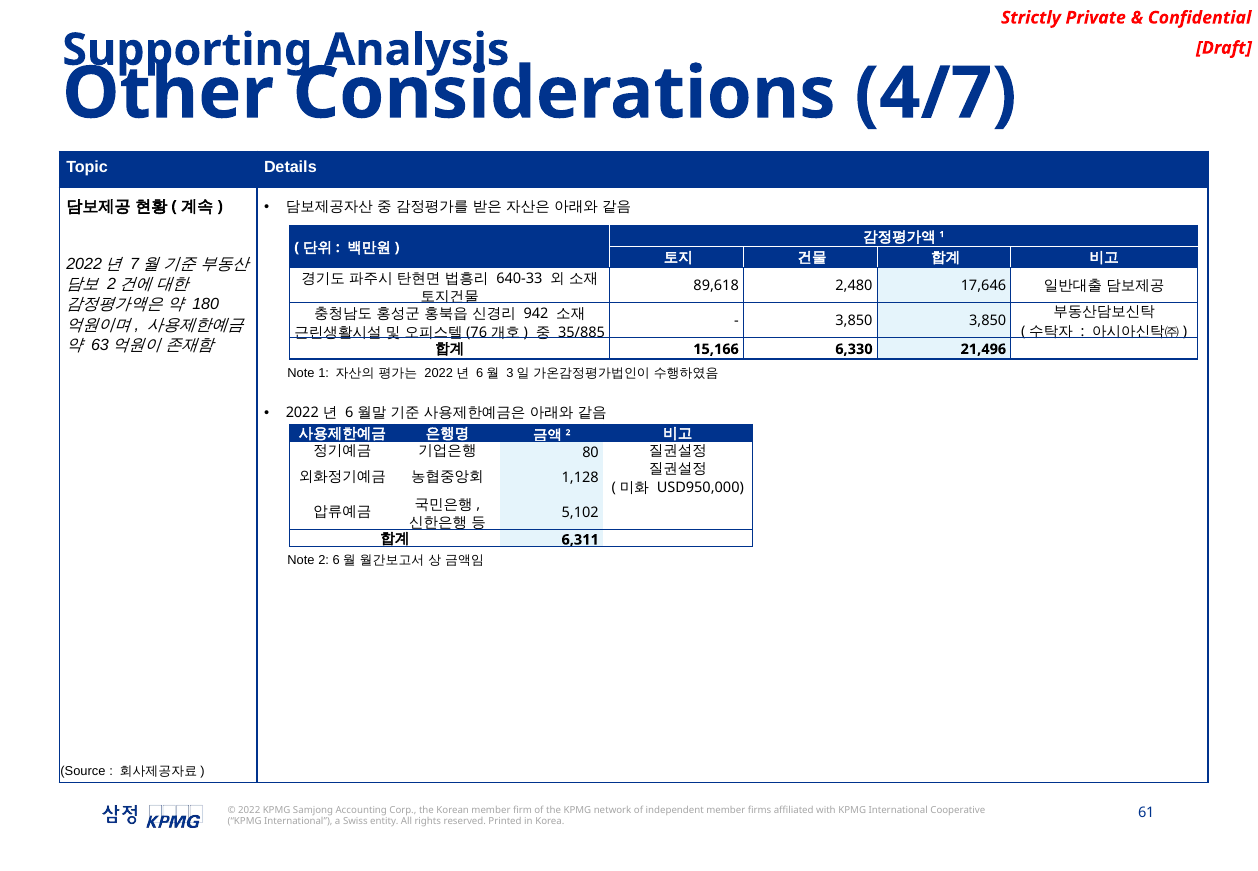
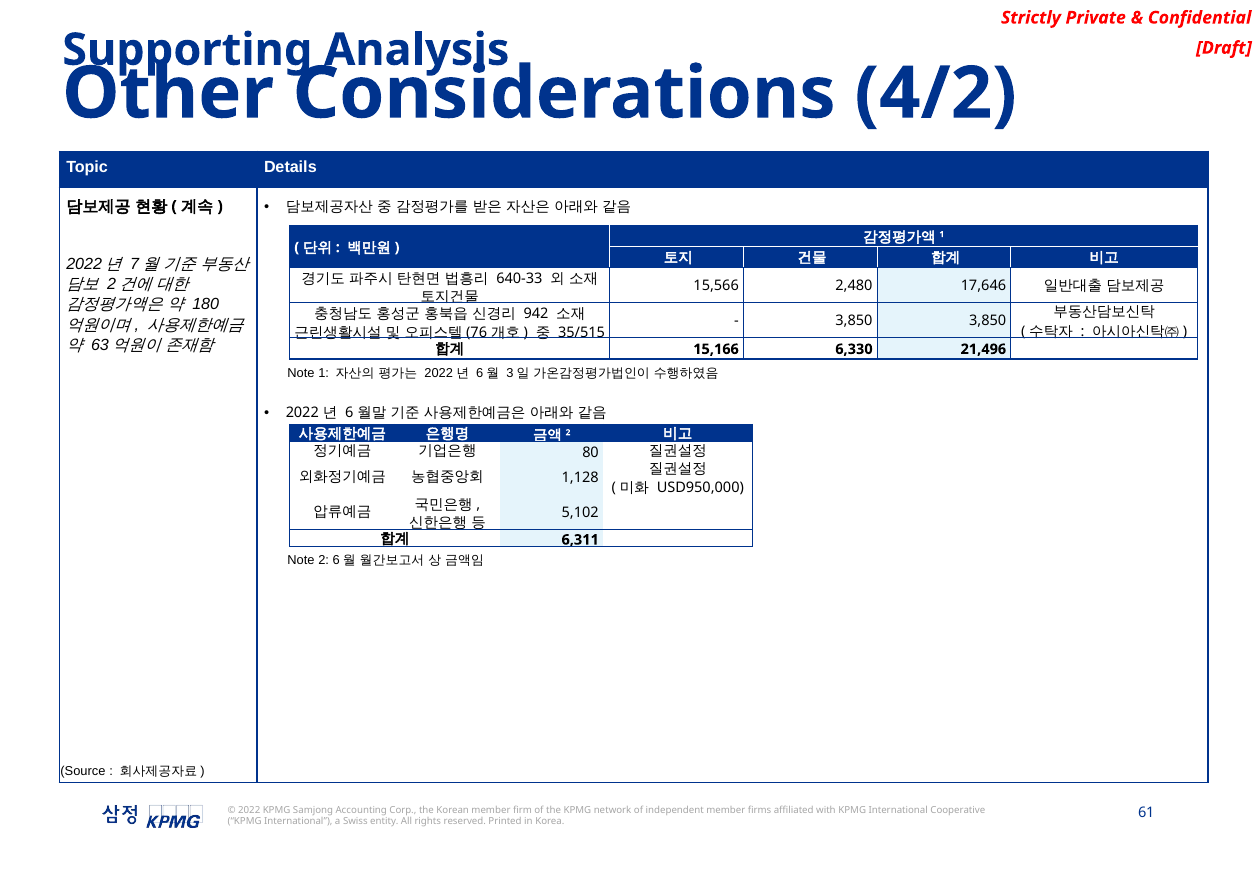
4/7: 4/7 -> 4/2 (936, 94)
89,618: 89,618 -> 15,566 (716, 286)
35/885: 35/885 -> 35/515 (582, 333)
